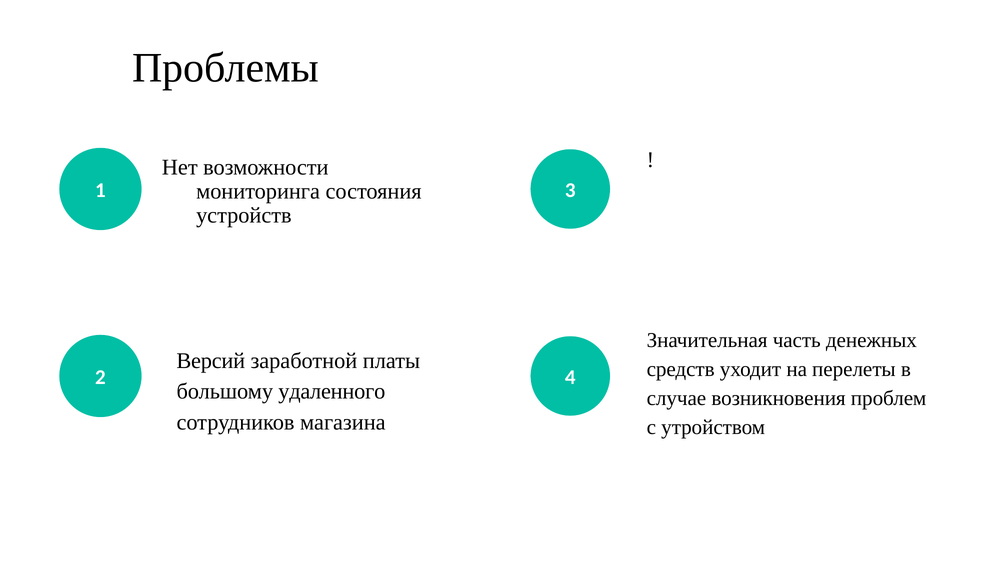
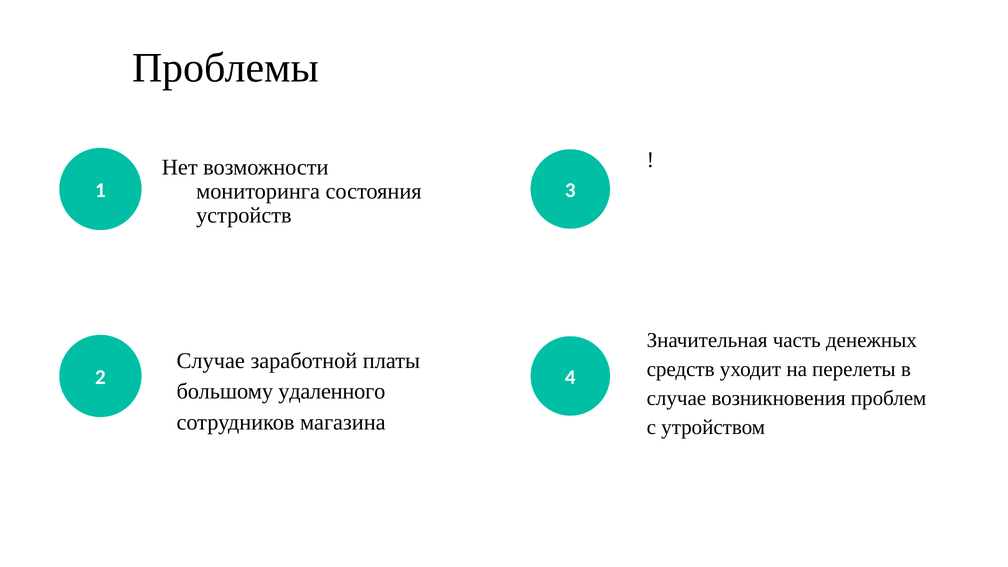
Версий: Версий -> Случае (211, 361)
